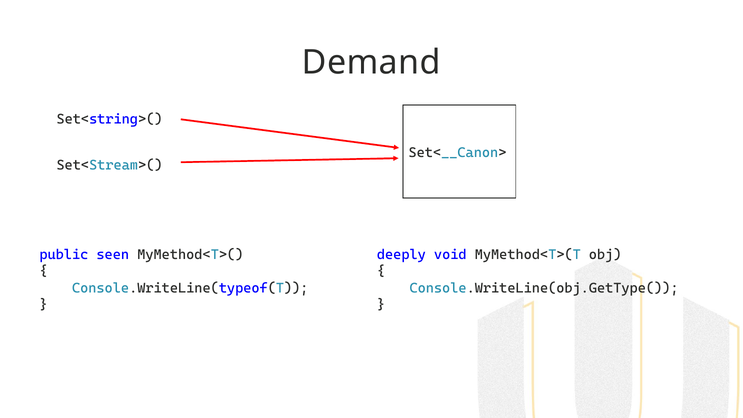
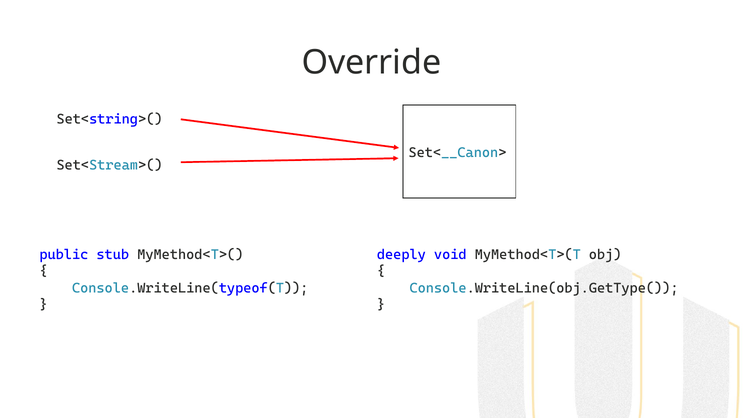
Demand: Demand -> Override (371, 62)
seen: seen -> stub (113, 255)
